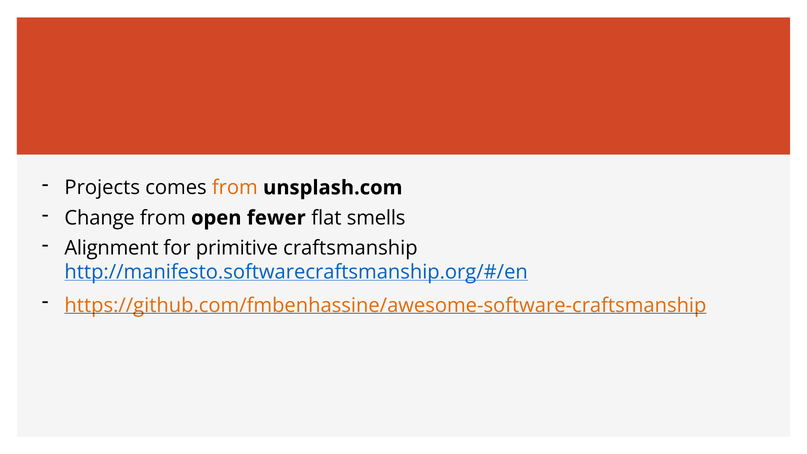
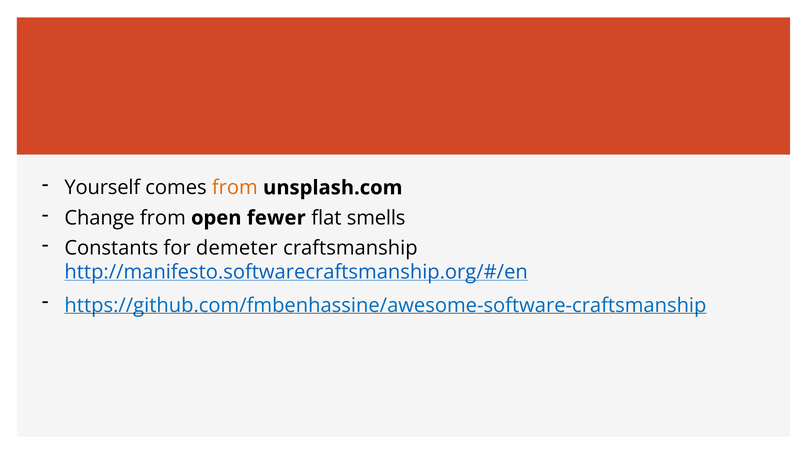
Projects: Projects -> Yourself (102, 188)
Alignment: Alignment -> Constants (111, 248)
primitive: primitive -> demeter (237, 248)
https://github.com/fmbenhassine/awesome-software-craftsmanship colour: orange -> blue (385, 305)
